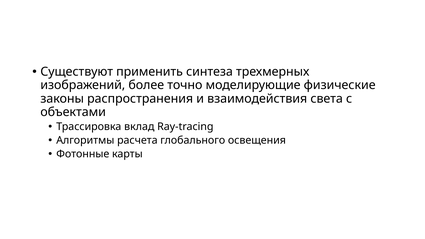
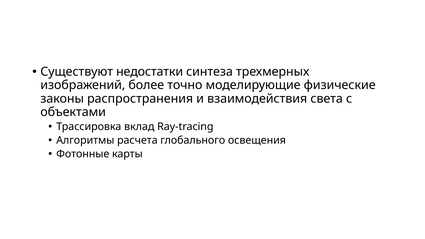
применить: применить -> недостатки (150, 72)
